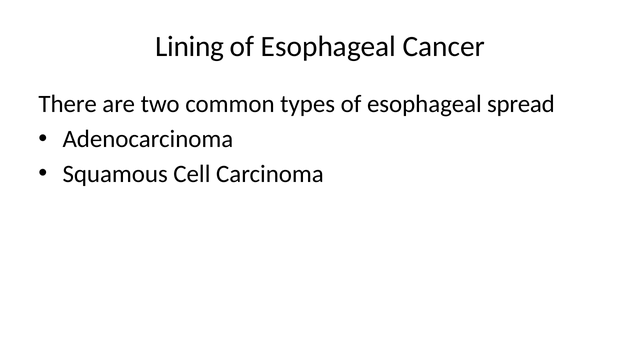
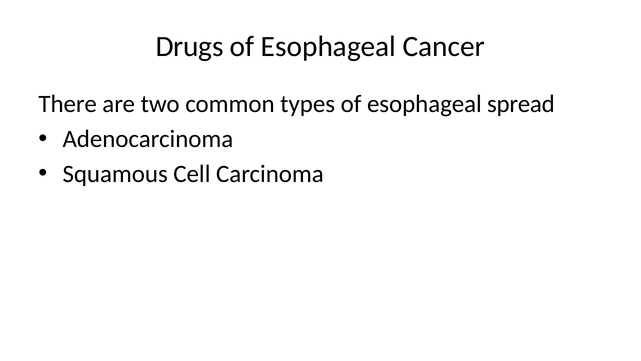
Lining: Lining -> Drugs (190, 47)
